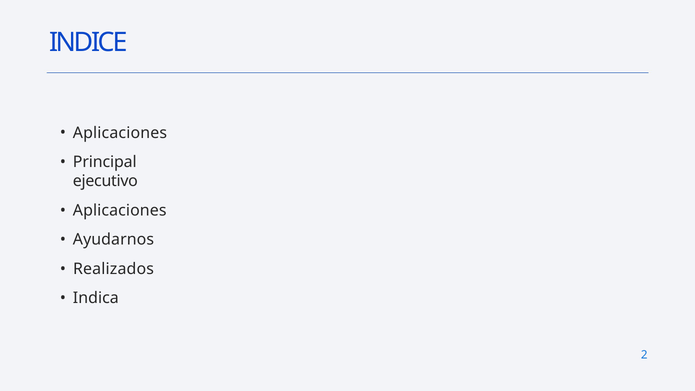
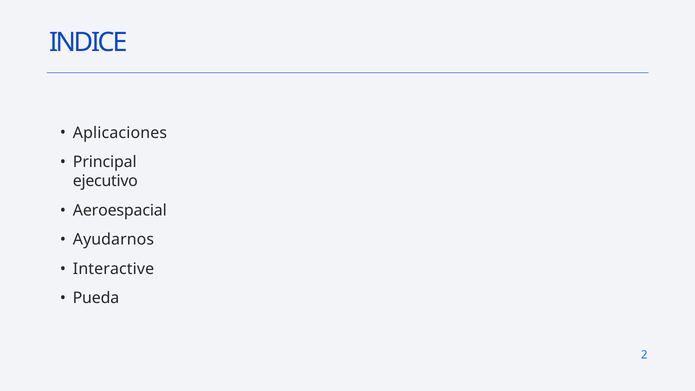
Aplicaciones: Aplicaciones -> Aeroespacial (120, 210)
Realizados: Realizados -> Interactive (114, 269)
Indica: Indica -> Pueda (96, 298)
